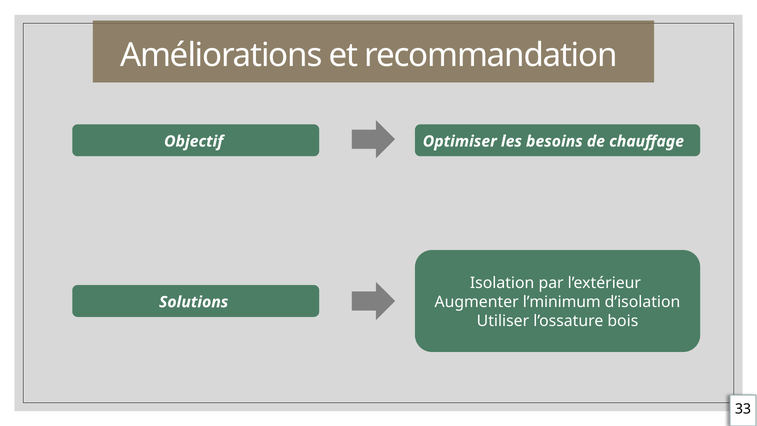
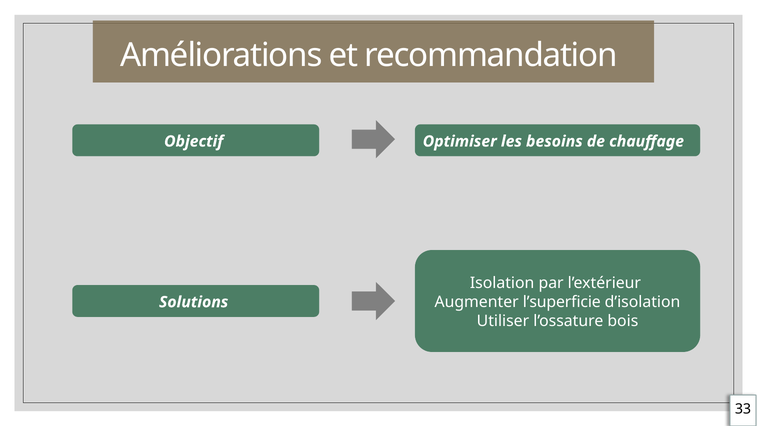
l’minimum: l’minimum -> l’superficie (562, 302)
